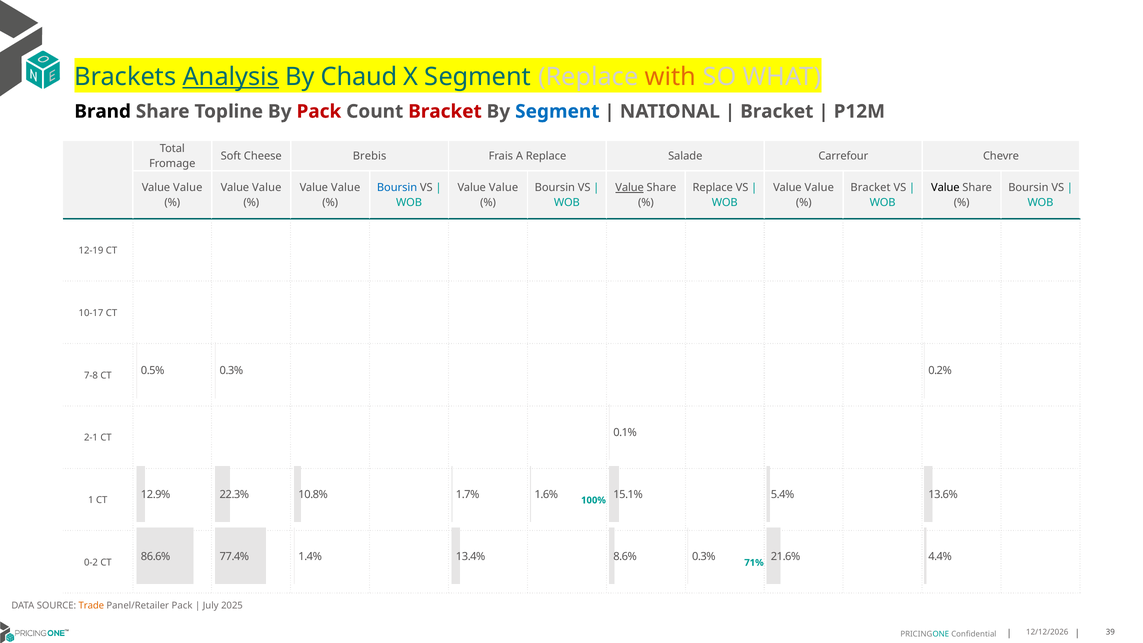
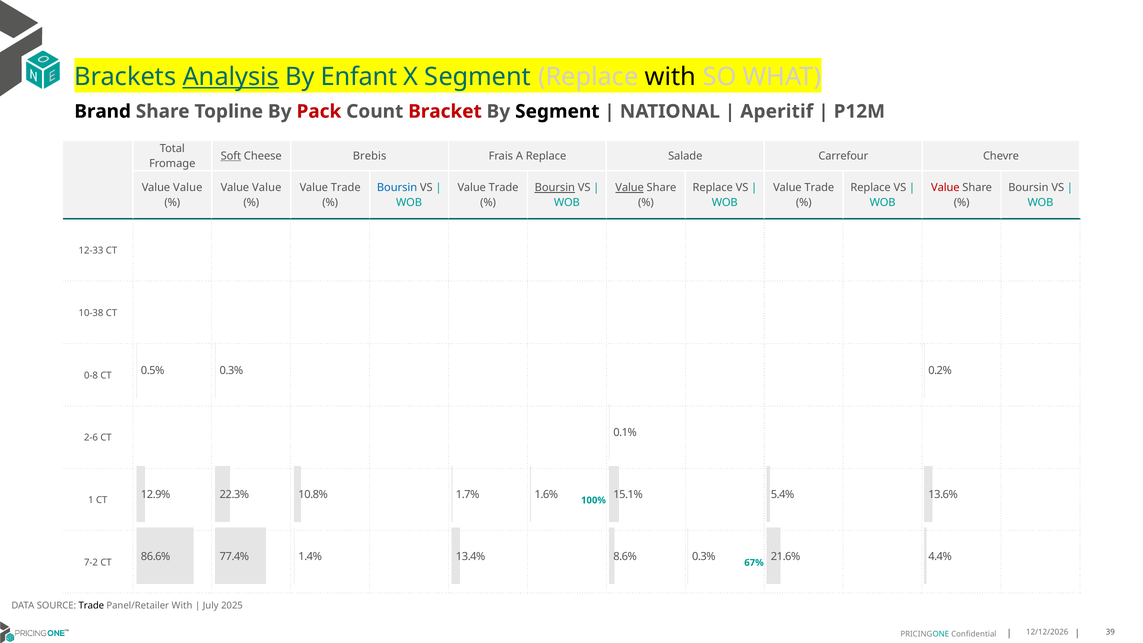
Chaud: Chaud -> Enfant (359, 77)
with colour: orange -> black (670, 77)
Segment colour: blue -> black (557, 111)
Bracket: Bracket -> Aperitif (777, 111)
Soft underline: none -> present (231, 156)
Value: Value -> Trade (346, 188)
Value: Value -> Trade (504, 188)
Boursin underline: none -> present (555, 188)
Value: Value -> Trade (819, 188)
Bracket: Bracket -> Replace (871, 188)
Value colour: black -> red (945, 188)
12-19: 12-19 -> 12-33 (91, 251)
10-17: 10-17 -> 10-38 (91, 313)
7-8: 7-8 -> 0-8 (91, 375)
2-1: 2-1 -> 2-6 (91, 438)
0-2: 0-2 -> 7-2 (91, 563)
71%: 71% -> 67% (754, 563)
Trade colour: orange -> black (91, 606)
Panel/Retailer Pack: Pack -> With (182, 606)
